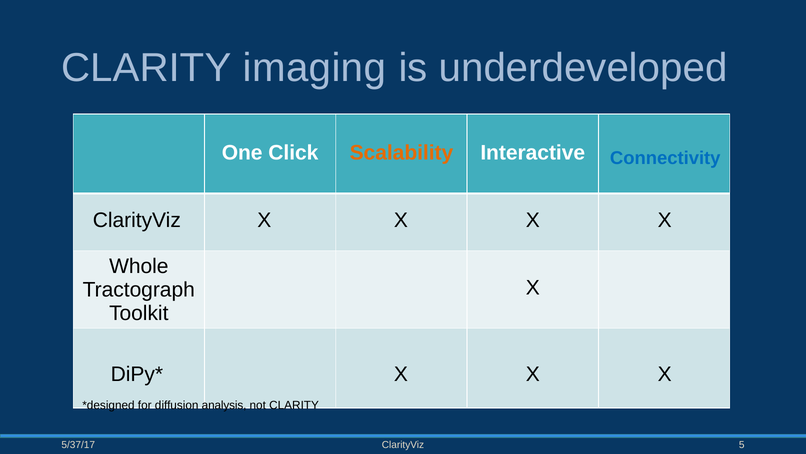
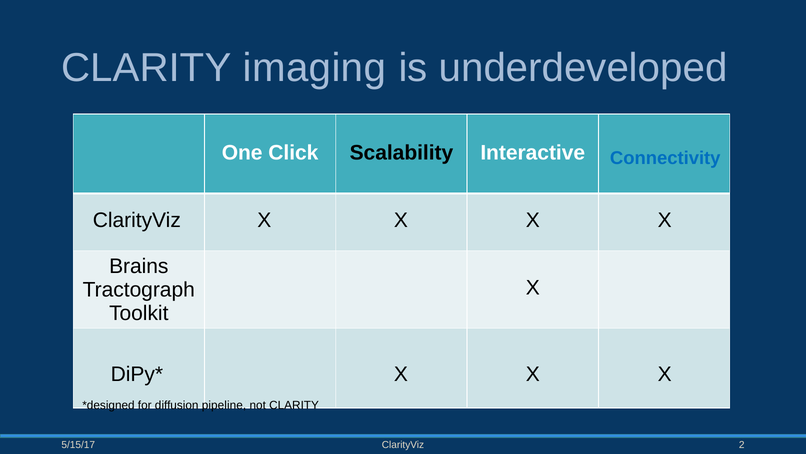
Scalability colour: orange -> black (401, 153)
Whole: Whole -> Brains (139, 266)
analysis: analysis -> pipeline (224, 405)
5/37/17: 5/37/17 -> 5/15/17 (78, 444)
5: 5 -> 2 (742, 444)
